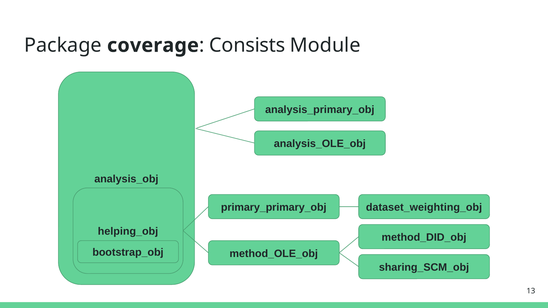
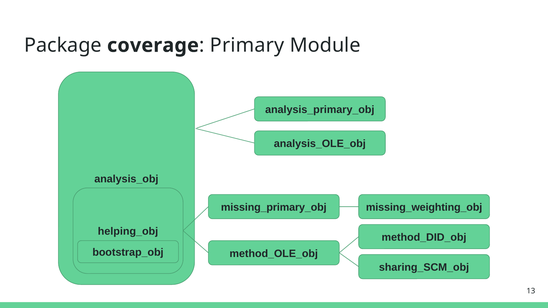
Consists: Consists -> Primary (247, 45)
primary_primary_obj: primary_primary_obj -> missing_primary_obj (274, 208)
dataset_weighting_obj: dataset_weighting_obj -> missing_weighting_obj (424, 208)
